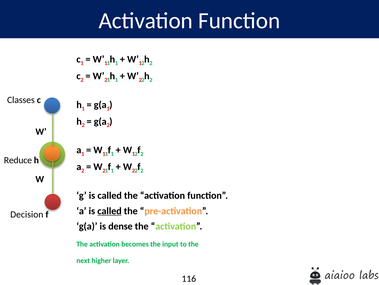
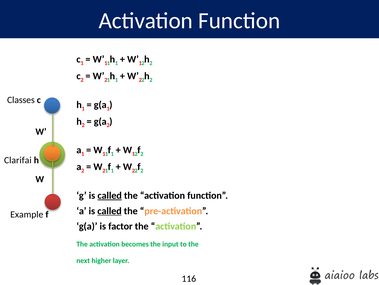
Reduce: Reduce -> Clarifai (18, 160)
called underline: none -> present (110, 195)
Decision: Decision -> Example (27, 214)
dense: dense -> factor (120, 226)
